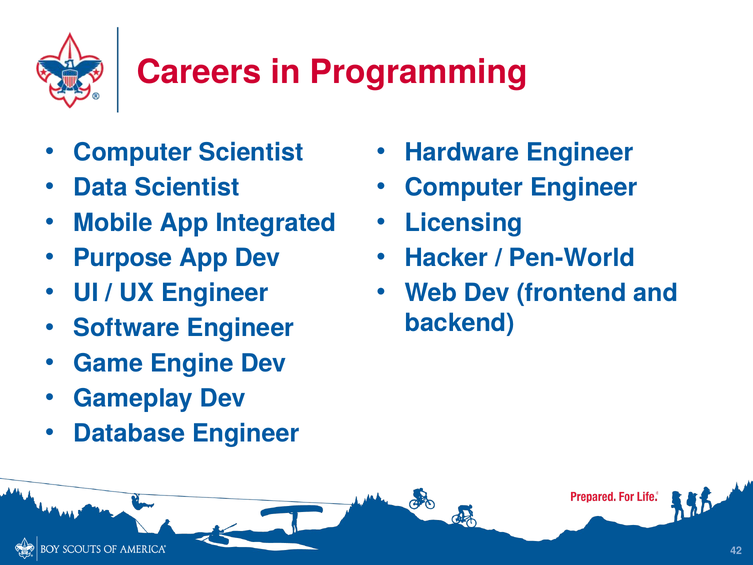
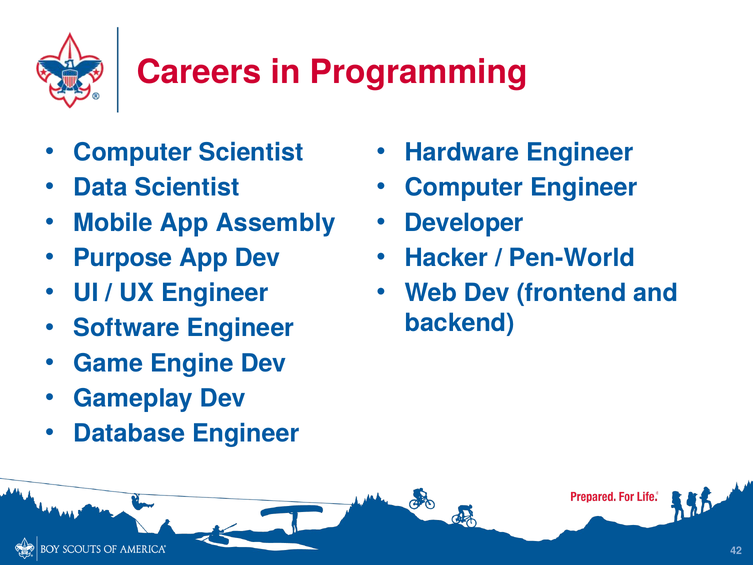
Integrated: Integrated -> Assembly (276, 223)
Licensing: Licensing -> Developer (464, 223)
